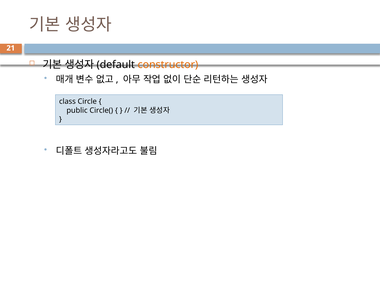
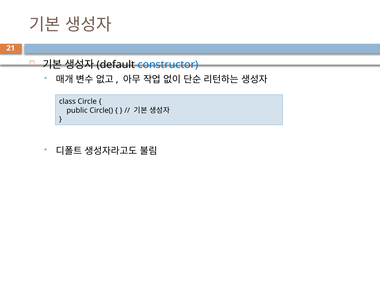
constructor colour: orange -> blue (168, 65)
